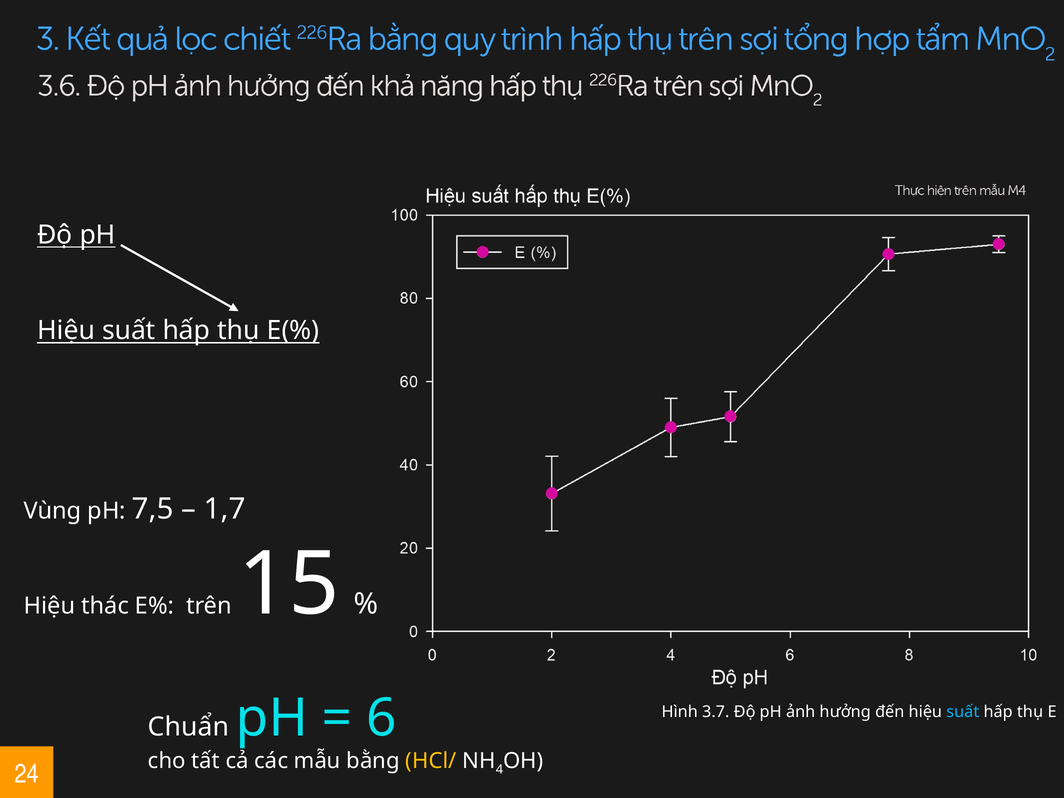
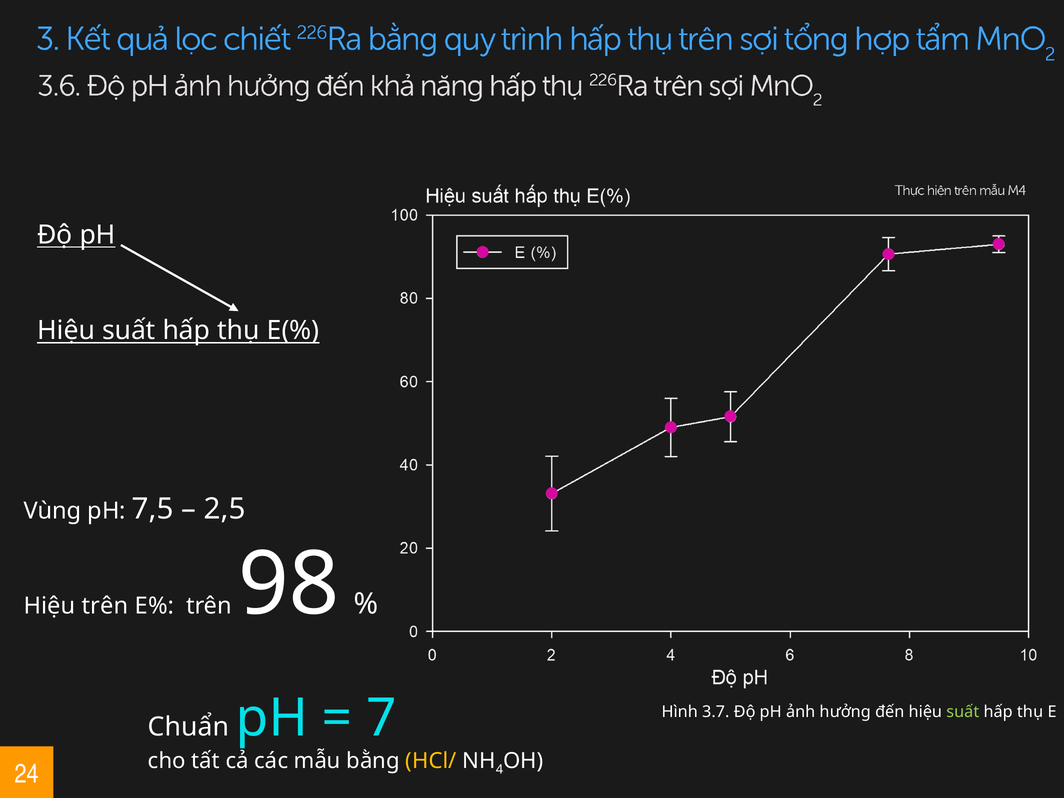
1,7: 1,7 -> 2,5 (225, 509)
Hiệu thác: thác -> trên (105, 606)
15: 15 -> 98 (289, 584)
suất colour: light blue -> light green (963, 712)
6: 6 -> 7 (381, 718)
